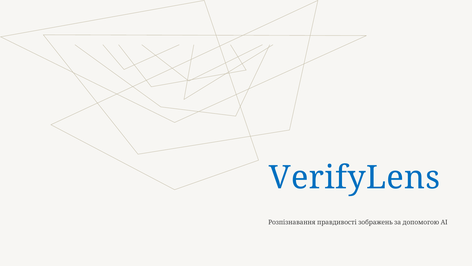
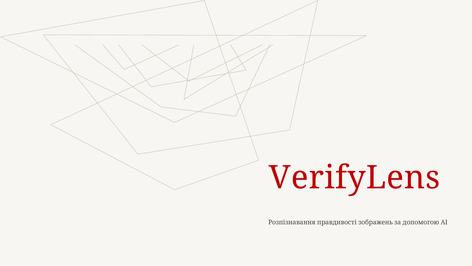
VerifyLens colour: blue -> red (354, 177)
